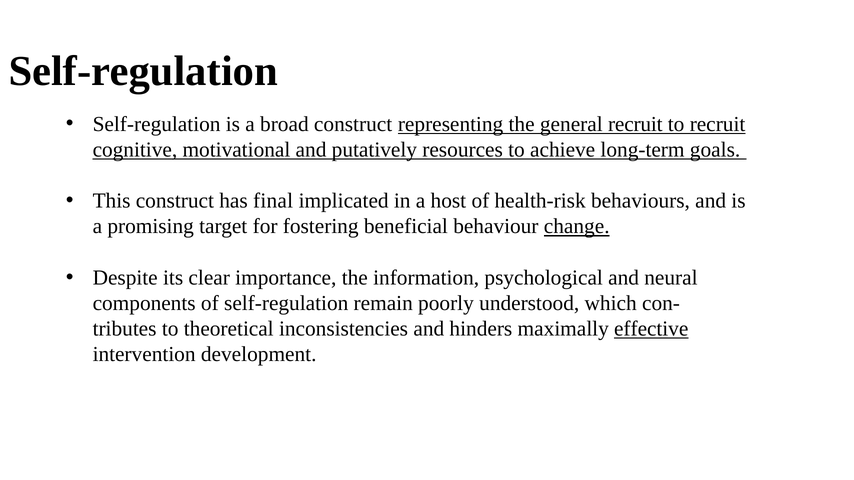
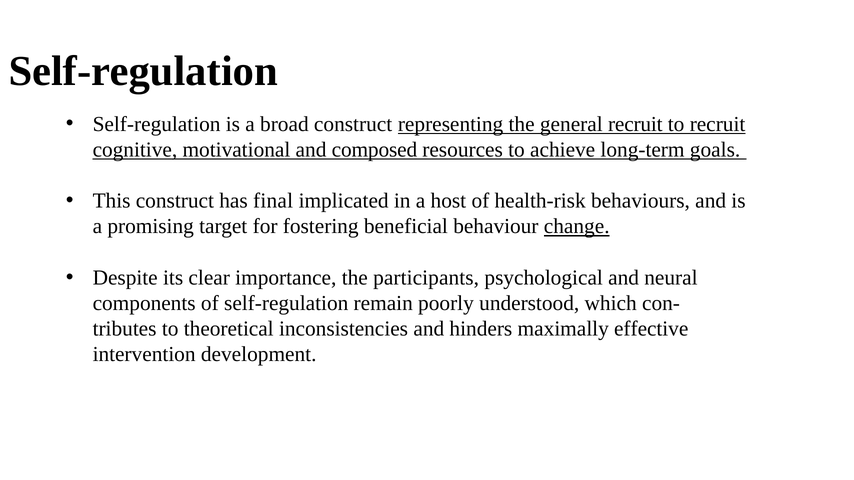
putatively: putatively -> composed (374, 150)
information: information -> participants (426, 278)
effective underline: present -> none (651, 329)
